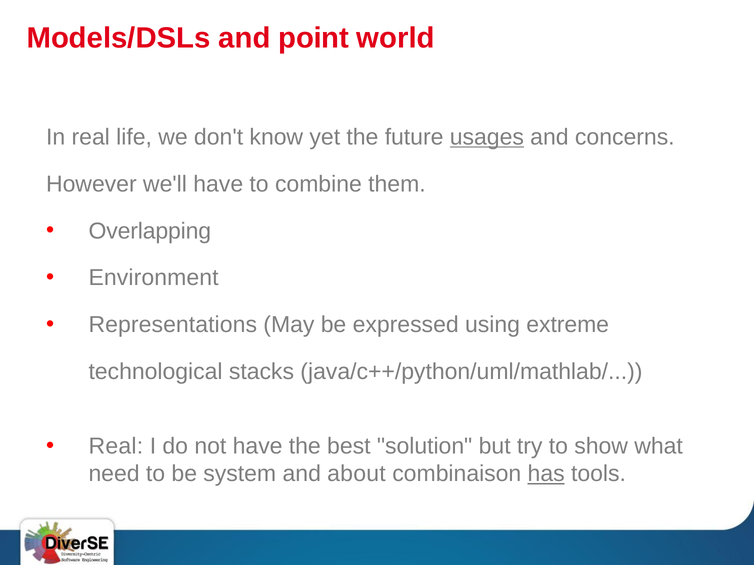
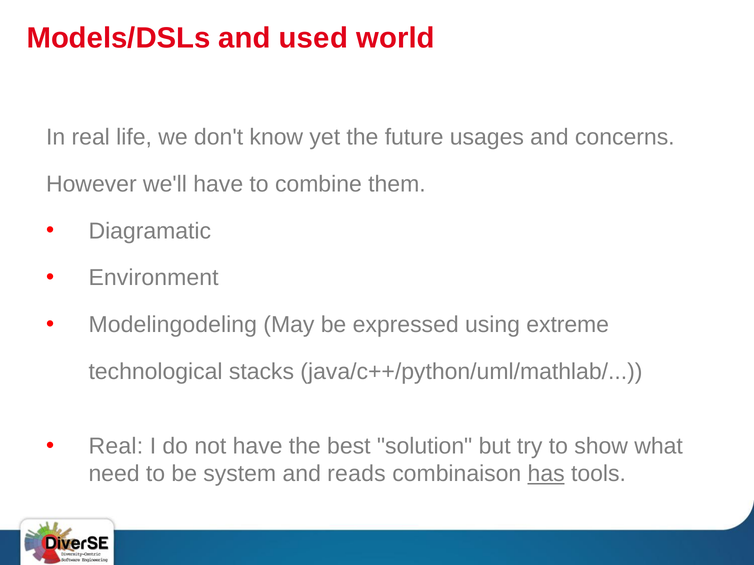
point: point -> used (313, 38)
usages underline: present -> none (487, 137)
Overlapping: Overlapping -> Diagramatic (150, 231)
Representations: Representations -> Modelingodeling (173, 325)
about: about -> reads (356, 474)
